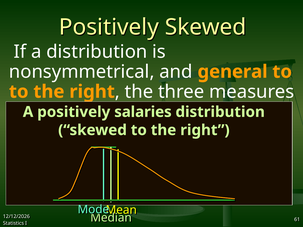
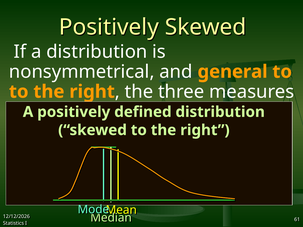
salaries: salaries -> defined (143, 112)
